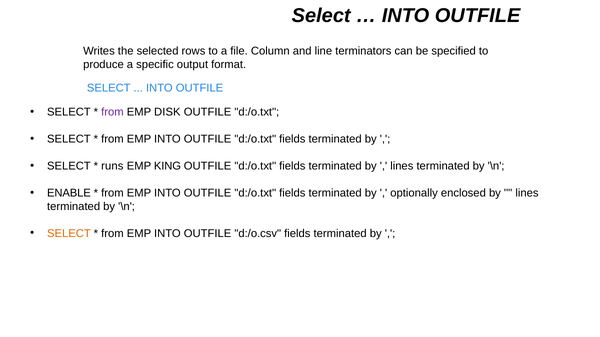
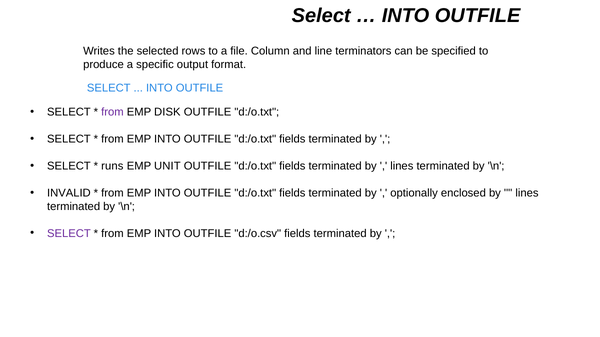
KING: KING -> UNIT (167, 166)
ENABLE: ENABLE -> INVALID (69, 193)
SELECT colour: orange -> purple (69, 234)
